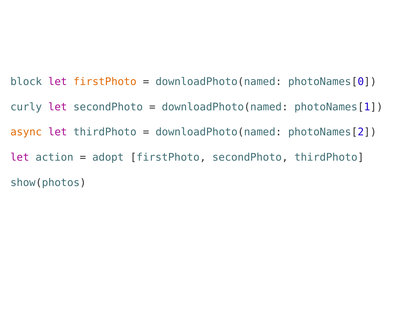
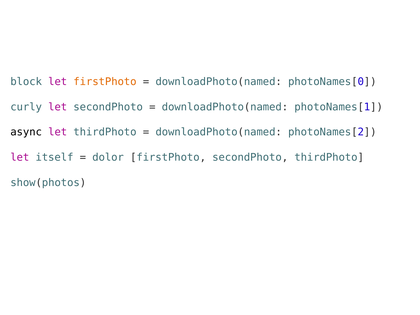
async colour: orange -> black (26, 132)
action: action -> itself (54, 157)
adopt: adopt -> dolor (108, 157)
